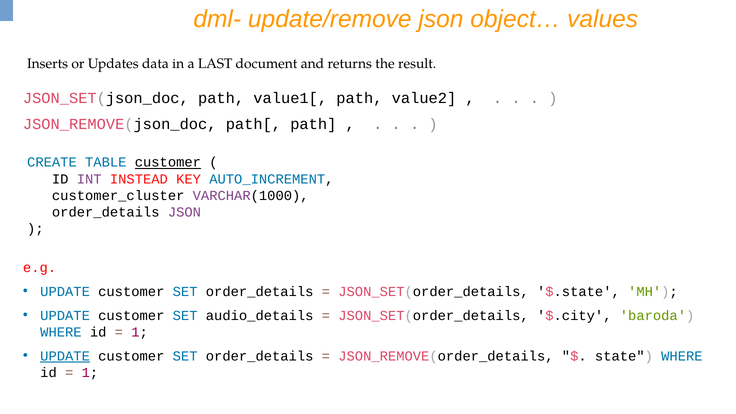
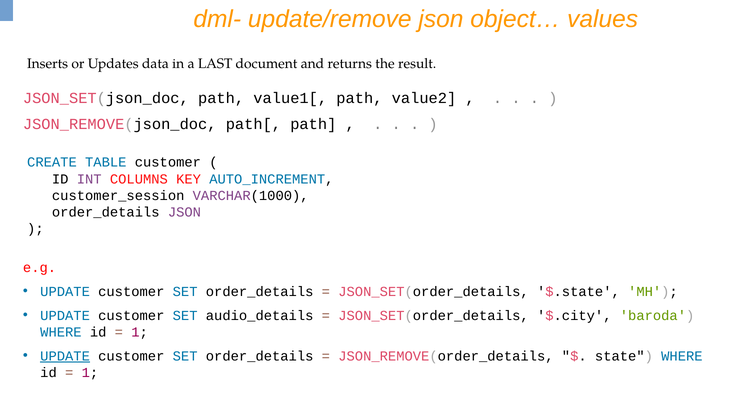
customer underline: present -> none (168, 162)
INSTEAD: INSTEAD -> COLUMNS (139, 179)
customer_cluster: customer_cluster -> customer_session (118, 196)
